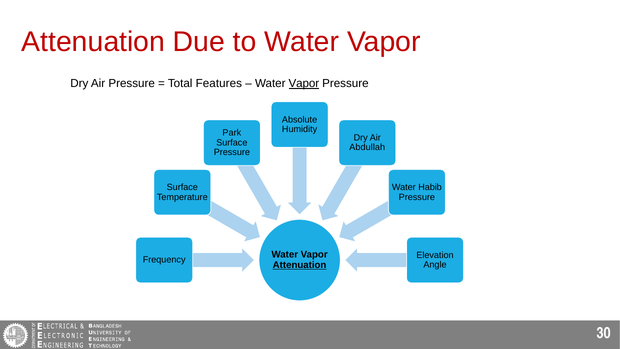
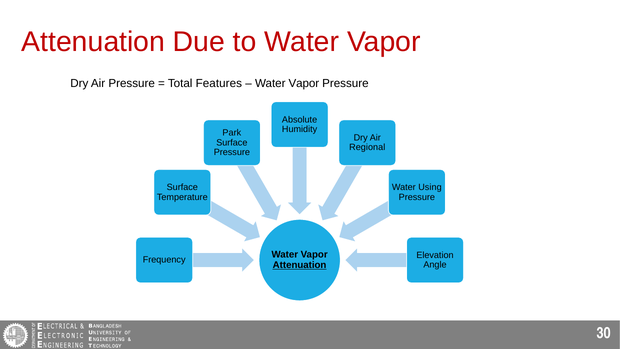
Vapor underline: present -> none (304, 83)
Abdullah: Abdullah -> Regional (367, 147)
Habib: Habib -> Using (430, 187)
